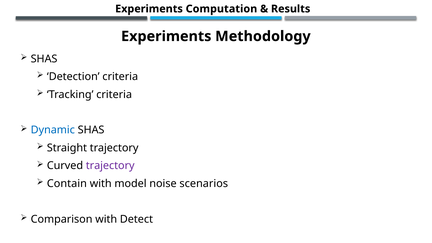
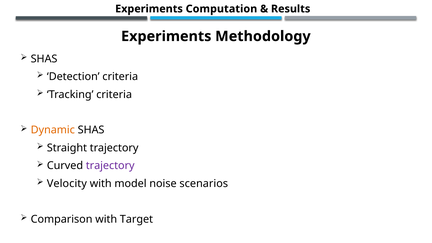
Dynamic colour: blue -> orange (53, 130)
Contain: Contain -> Velocity (67, 184)
Detect: Detect -> Target (136, 219)
